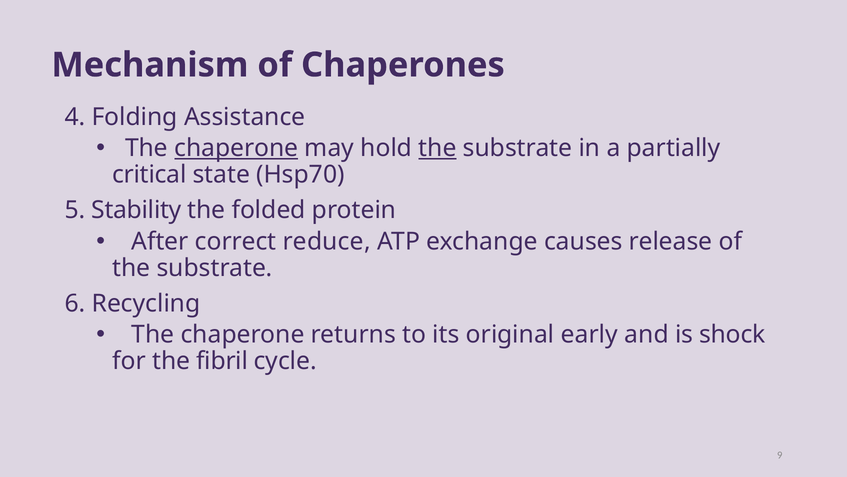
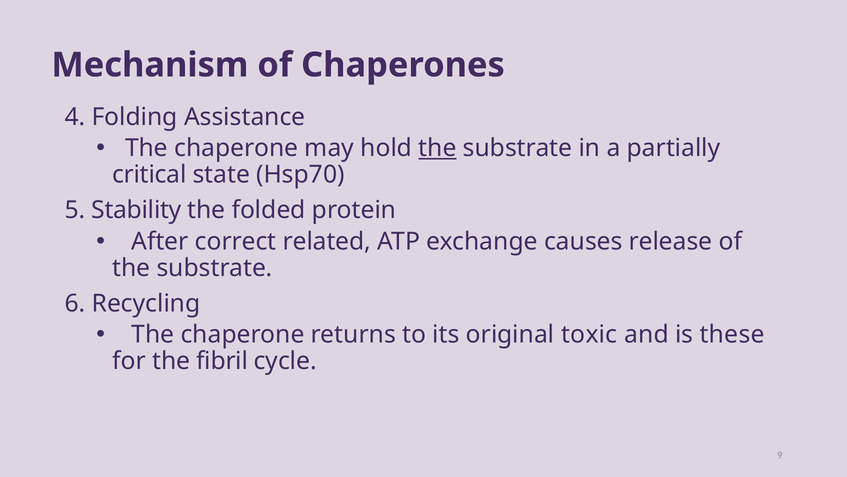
chaperone underline: present -> none (236, 148)
reduce: reduce -> related (327, 241)
early: early -> toxic (589, 334)
shock: shock -> these (732, 334)
